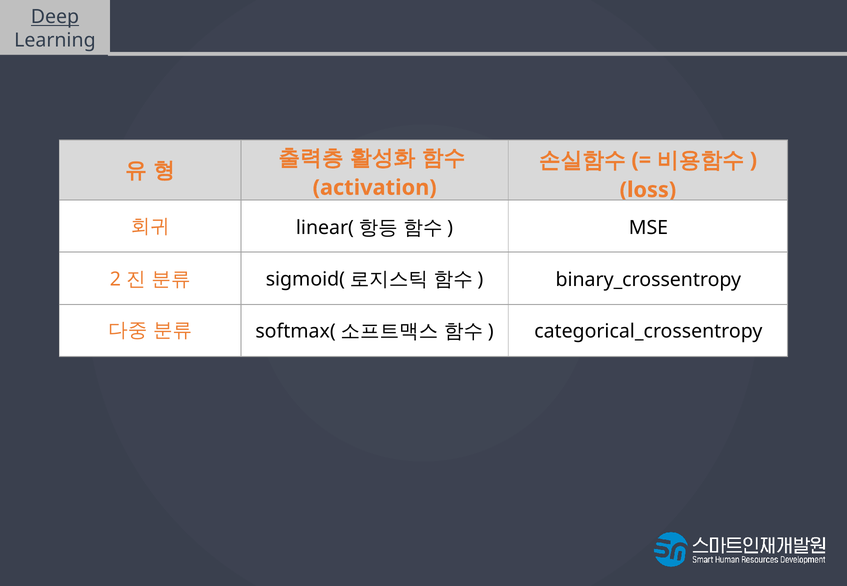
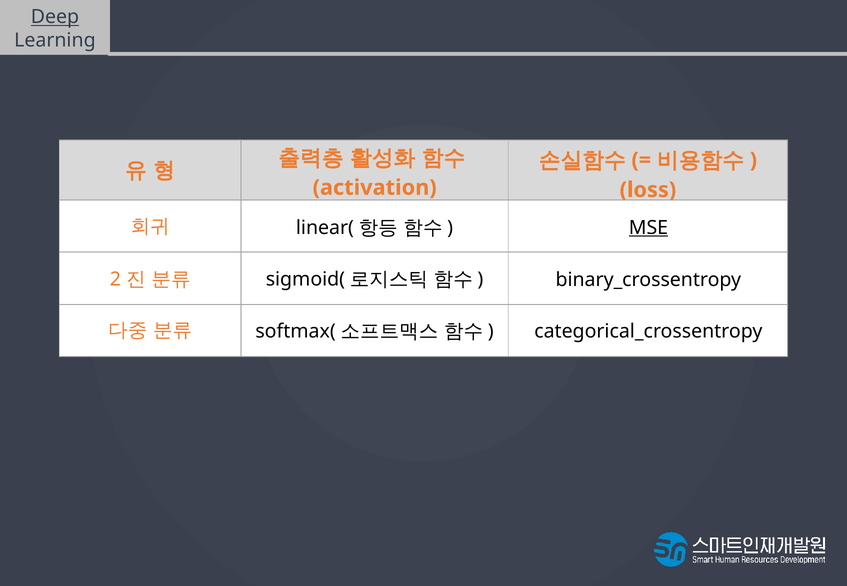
MSE underline: none -> present (648, 228)
